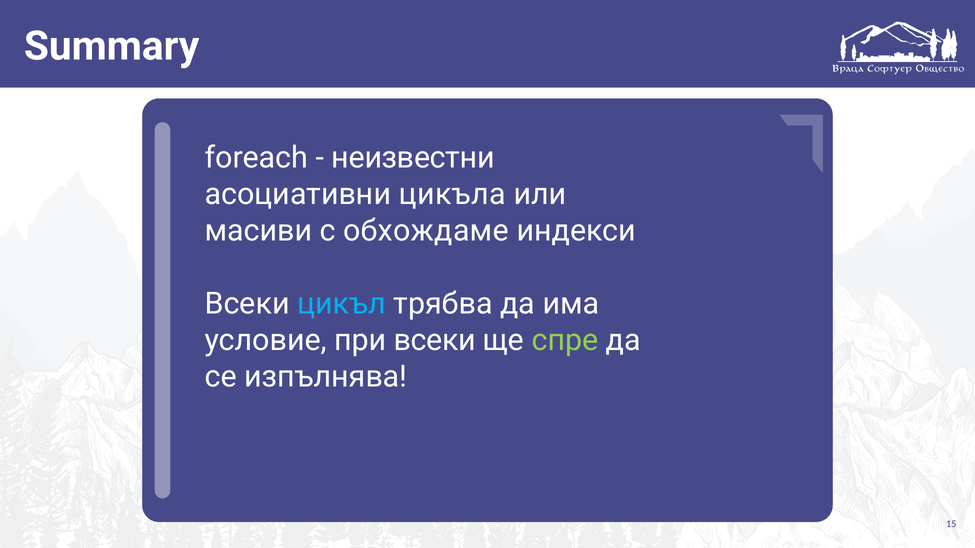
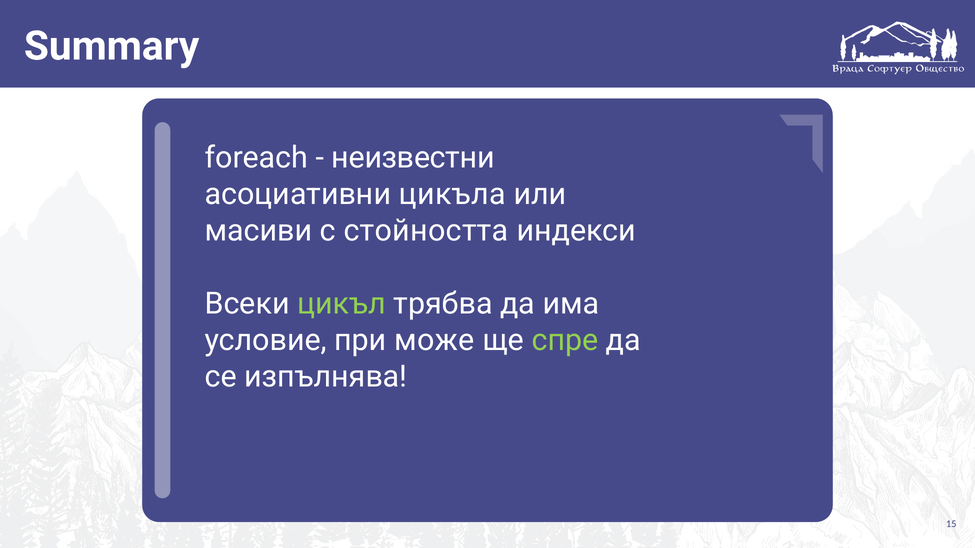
обхождаме: обхождаме -> стойността (426, 231)
цикъл colour: light blue -> light green (341, 304)
при всеки: всеки -> може (434, 340)
